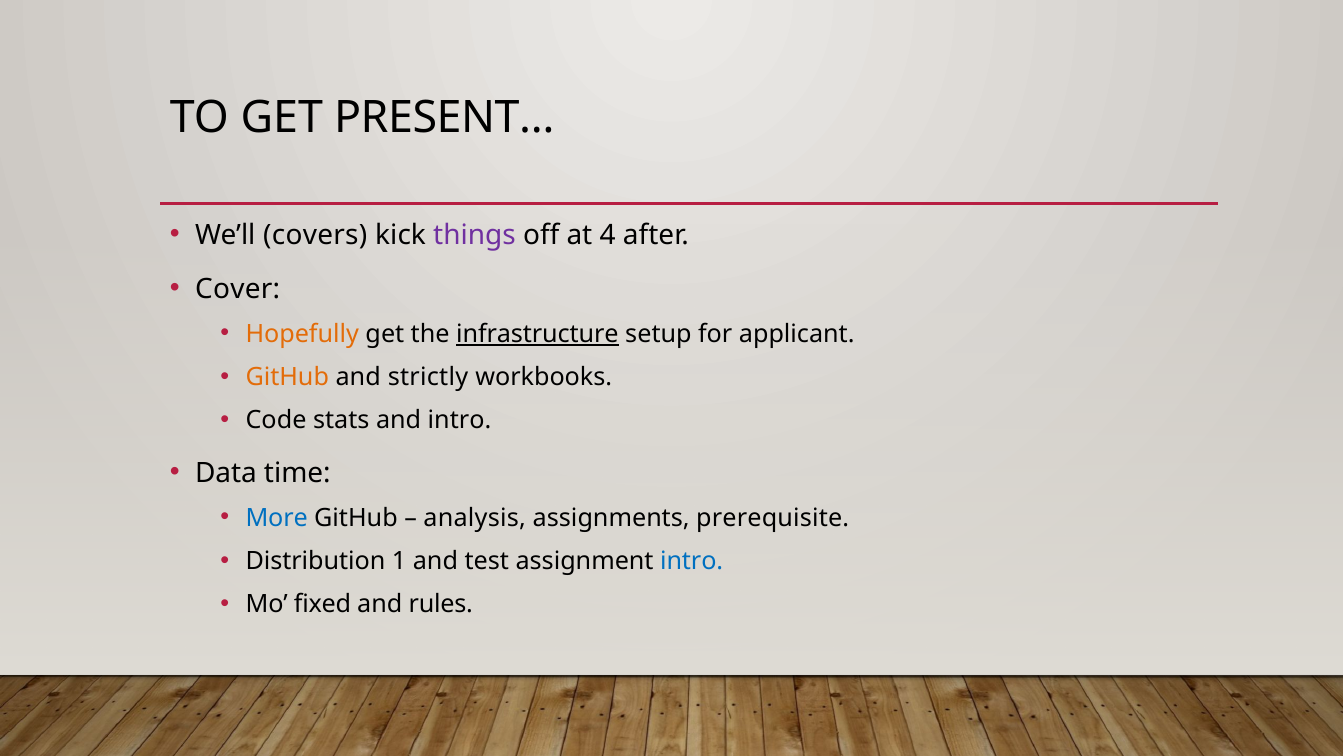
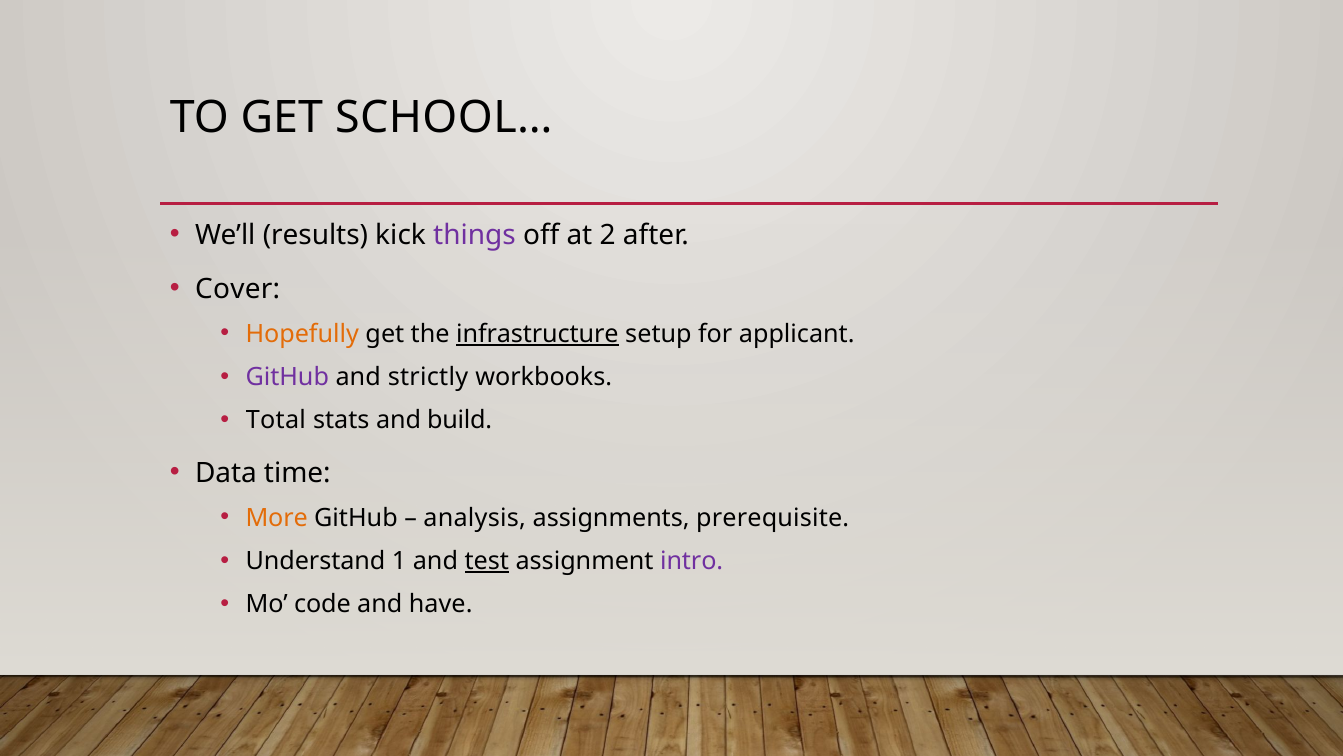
PRESENT…: PRESENT… -> SCHOOL… (444, 118)
covers: covers -> results (315, 235)
4: 4 -> 2 (608, 235)
GitHub colour: orange -> purple (287, 377)
Code: Code -> Total (276, 420)
and intro: intro -> build (460, 420)
More colour: blue -> orange (277, 518)
Distribution: Distribution -> Understand (315, 561)
test underline: none -> present (487, 561)
intro colour: blue -> purple (692, 561)
fixed: fixed -> code (322, 604)
rules: rules -> have (441, 604)
